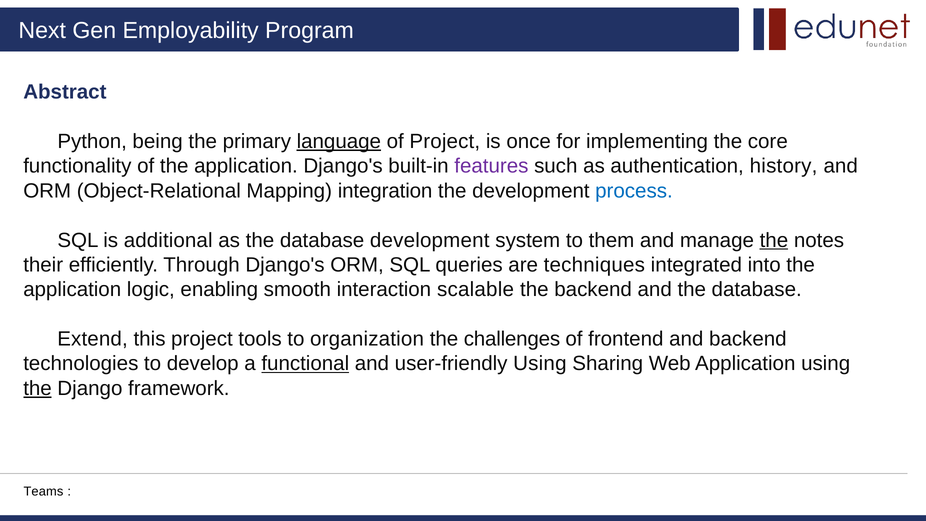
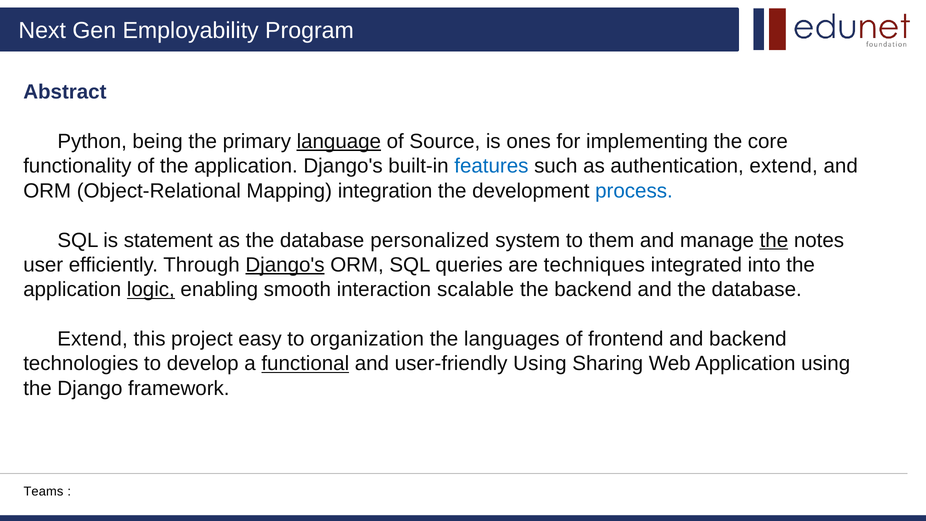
of Project: Project -> Source (445, 141)
once: once -> ones (529, 141)
features colour: purple -> blue (491, 166)
authentication history: history -> extend (784, 166)
additional: additional -> statement (168, 240)
database development: development -> personalized (430, 240)
their: their -> user (43, 265)
Django's underline: none -> present (285, 265)
logic underline: none -> present (151, 290)
tools: tools -> easy (260, 339)
challenges: challenges -> languages (512, 339)
the underline: present -> none (38, 388)
